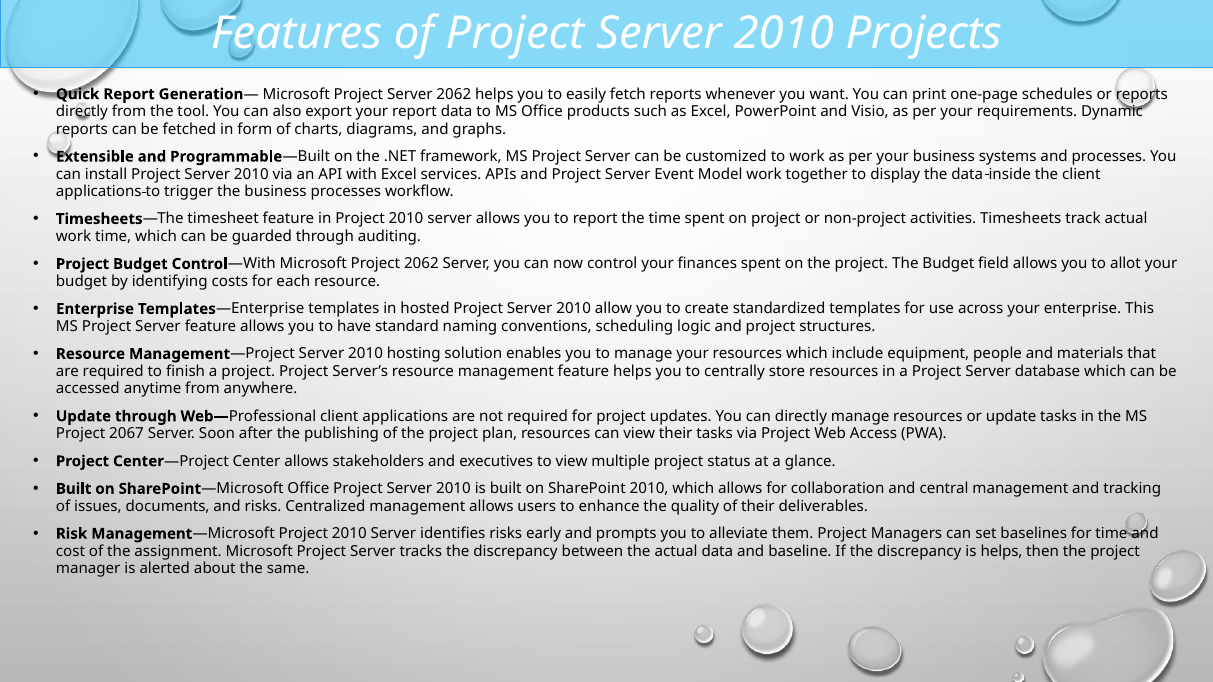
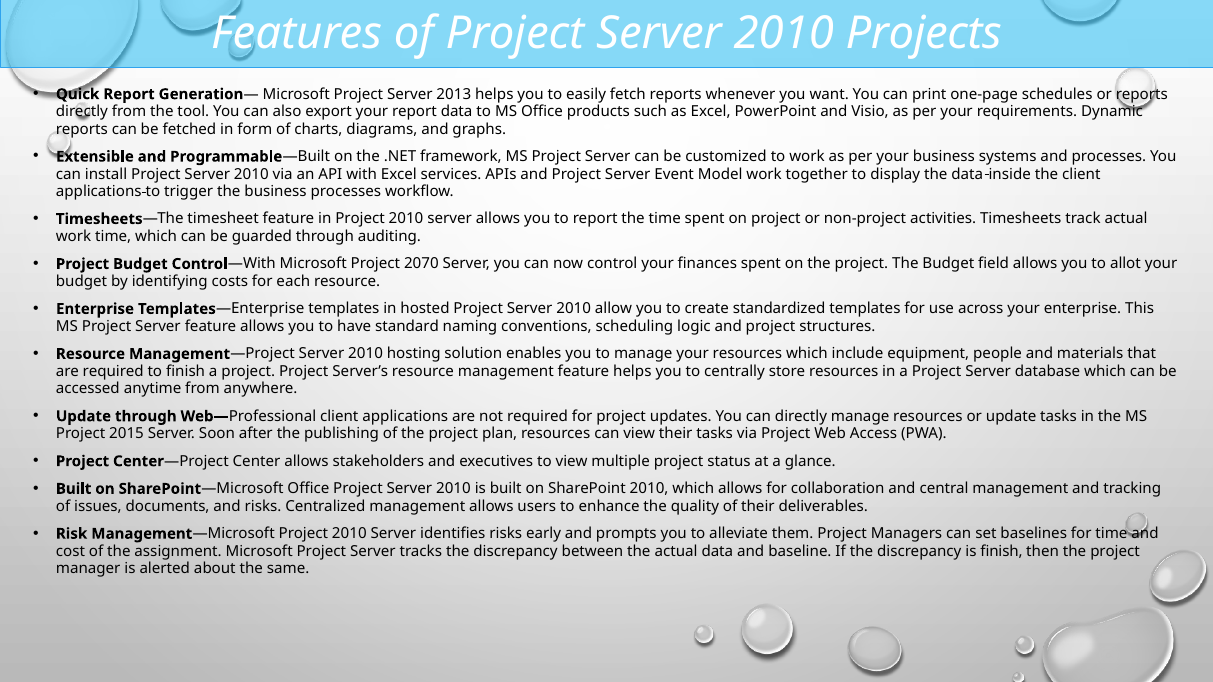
Server 2062: 2062 -> 2013 (454, 94)
Project 2062: 2062 -> 2070 (421, 264)
2067: 2067 -> 2015 (127, 434)
is helps: helps -> finish (1002, 551)
